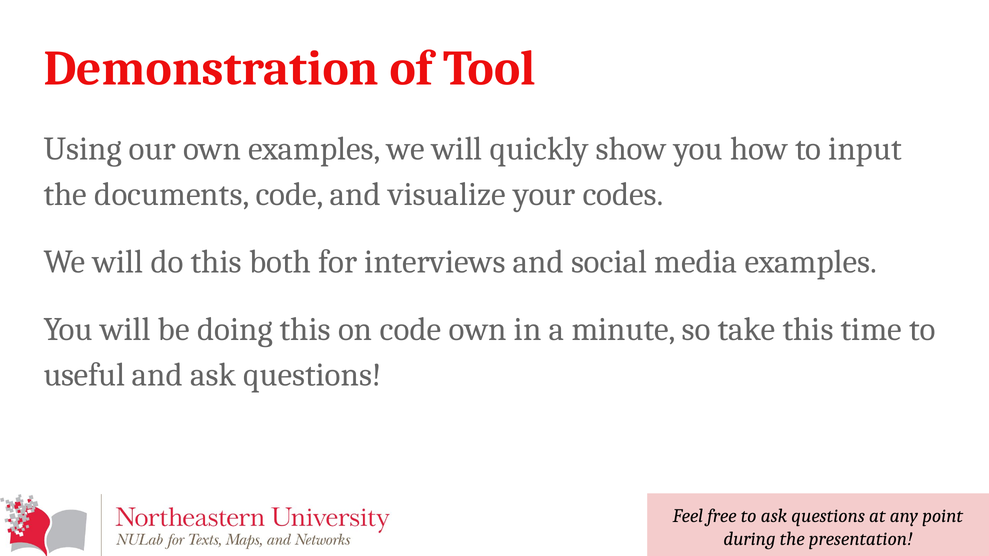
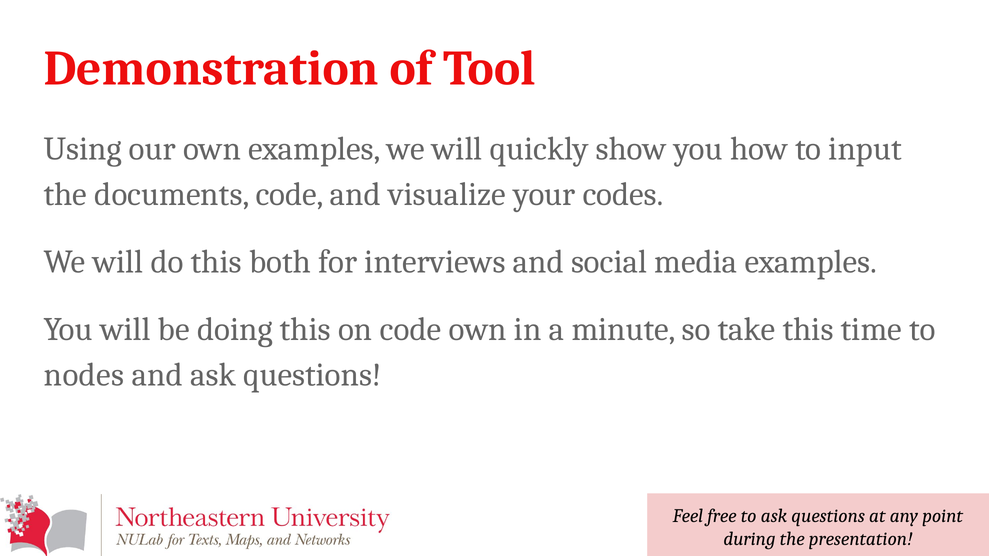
useful: useful -> nodes (84, 375)
